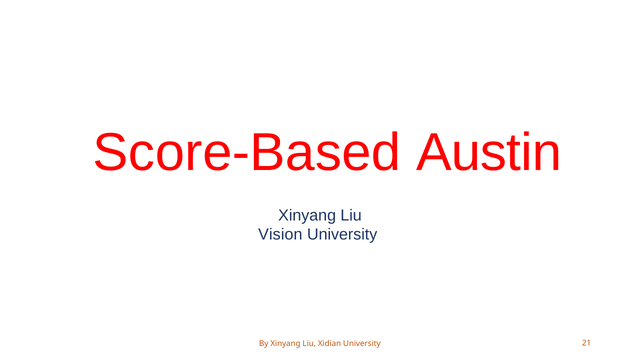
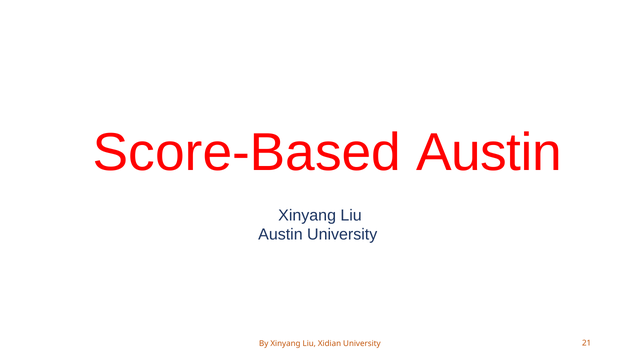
Vision: Vision -> Austin (280, 235)
